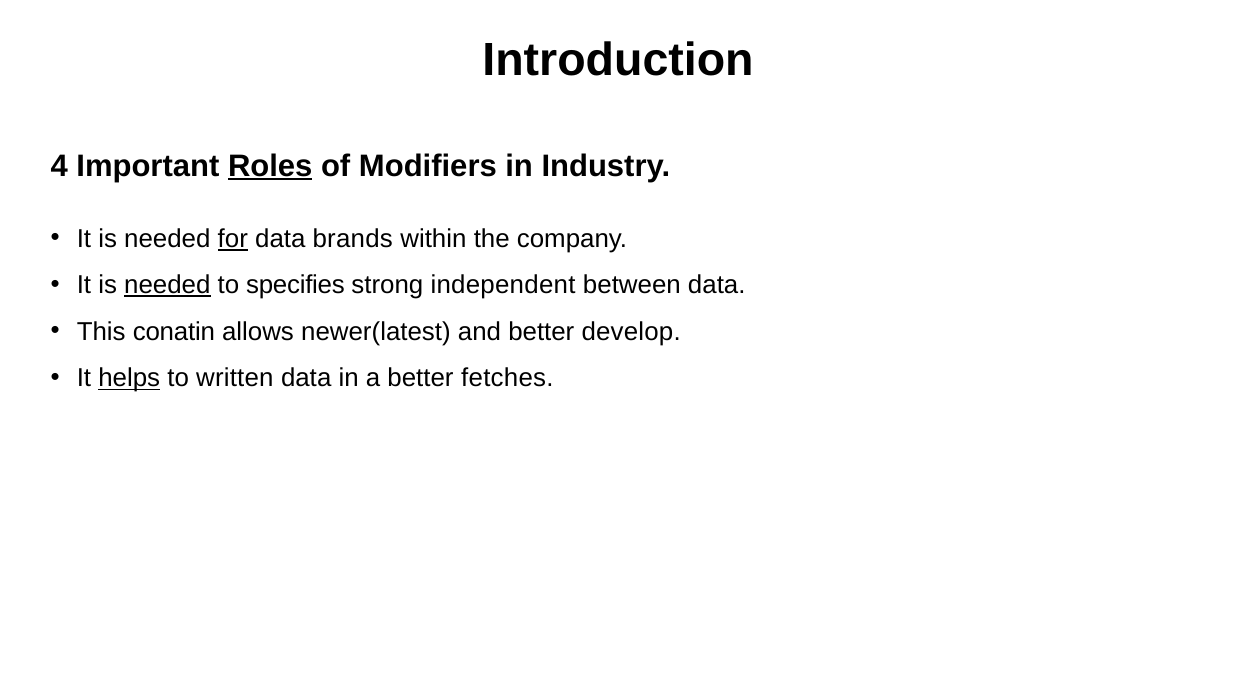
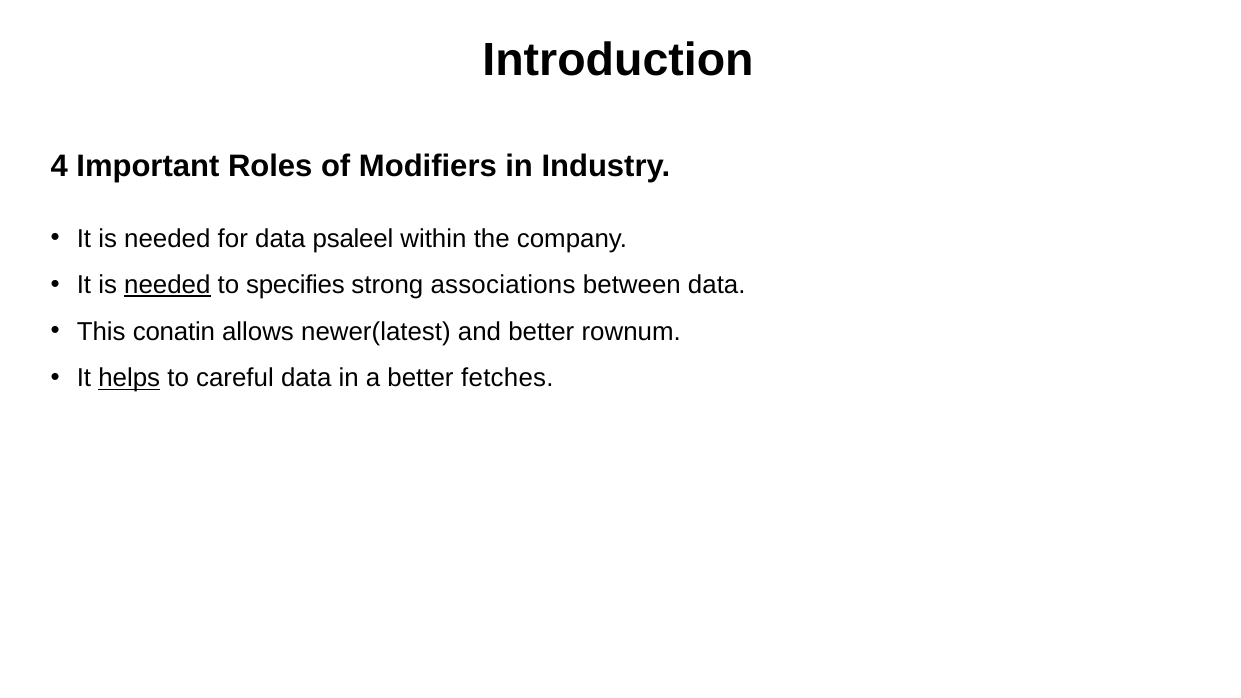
Roles underline: present -> none (270, 166)
for underline: present -> none (233, 239)
brands: brands -> psaleel (353, 239)
independent: independent -> associations (503, 285)
develop: develop -> rownum (631, 332)
written: written -> careful (235, 378)
